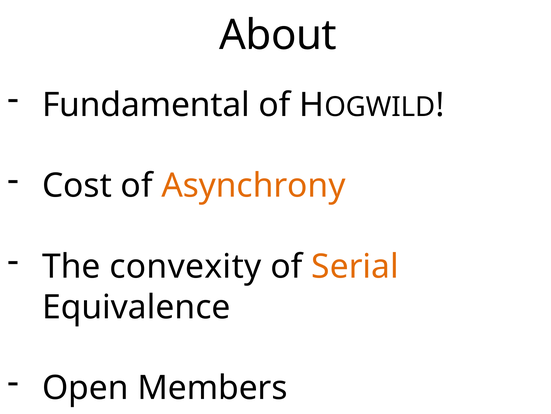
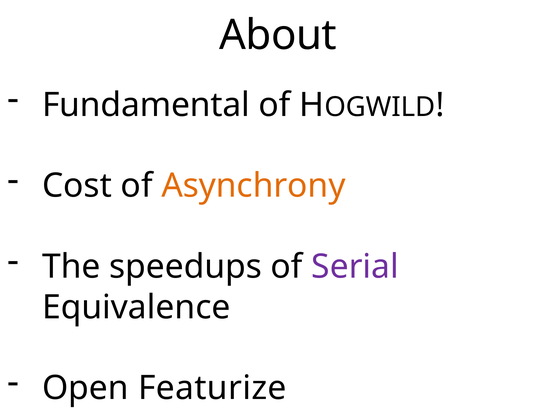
convexity: convexity -> speedups (186, 266)
Serial colour: orange -> purple (355, 266)
Members: Members -> Featurize (212, 387)
